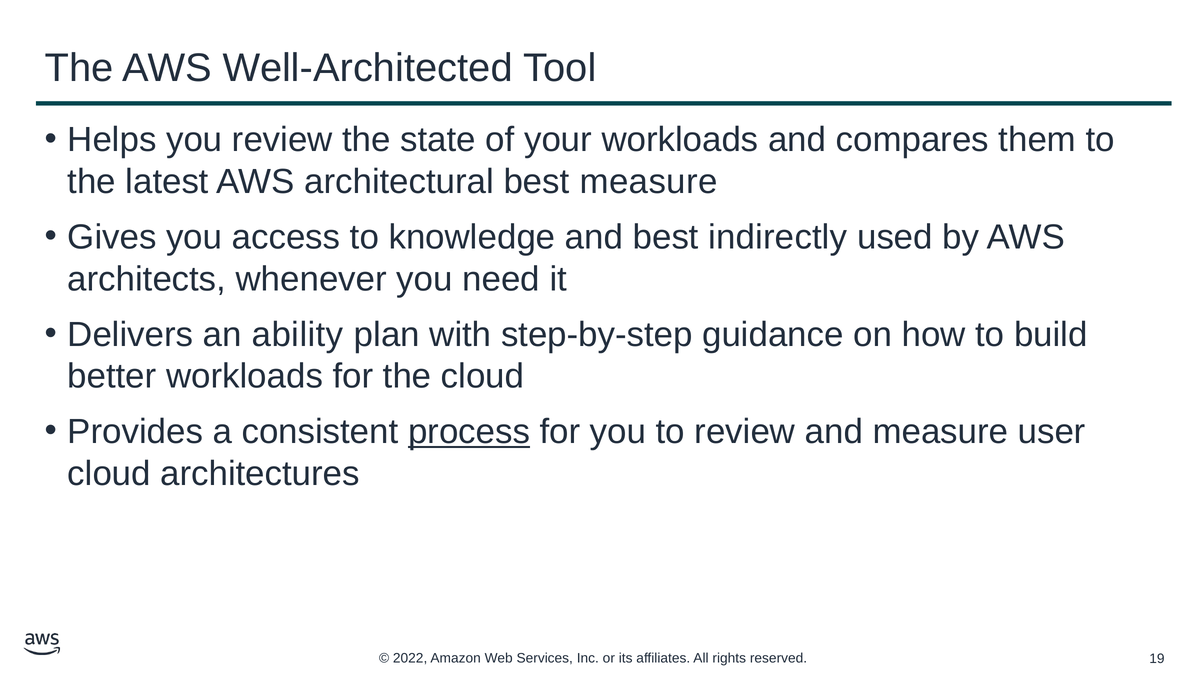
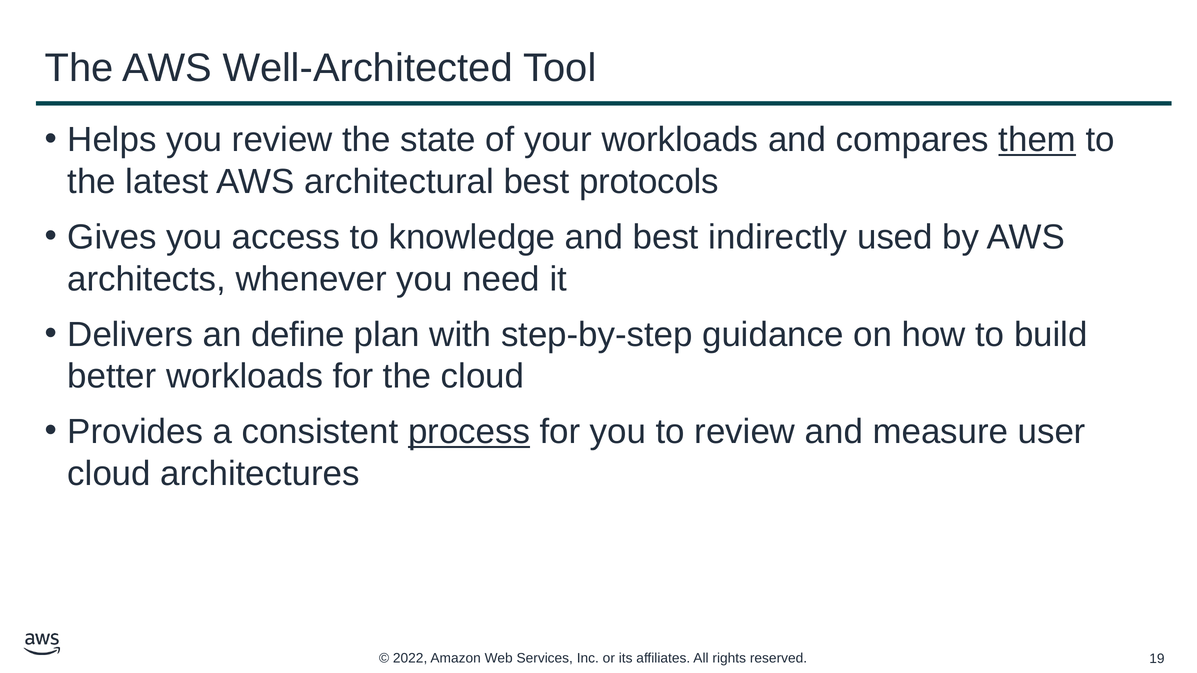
them underline: none -> present (1037, 140)
best measure: measure -> protocols (649, 182)
ability: ability -> define (298, 335)
